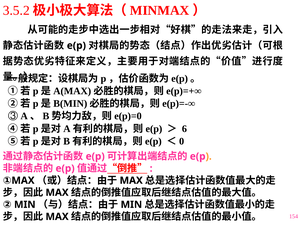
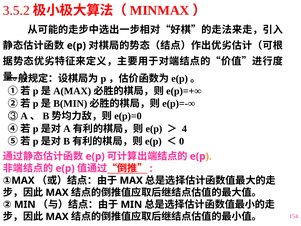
6: 6 -> 4 (184, 129)
